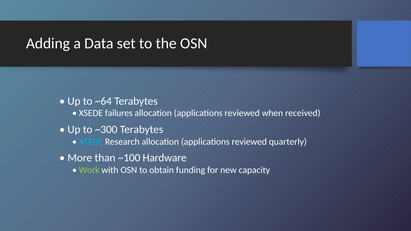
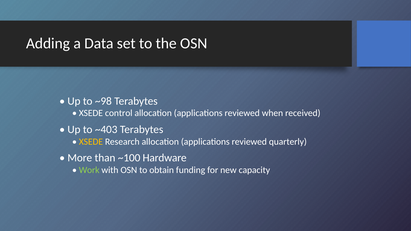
~64: ~64 -> ~98 (103, 101)
failures: failures -> control (119, 113)
~300: ~300 -> ~403 (106, 130)
XSEDE colour: light blue -> yellow (91, 142)
